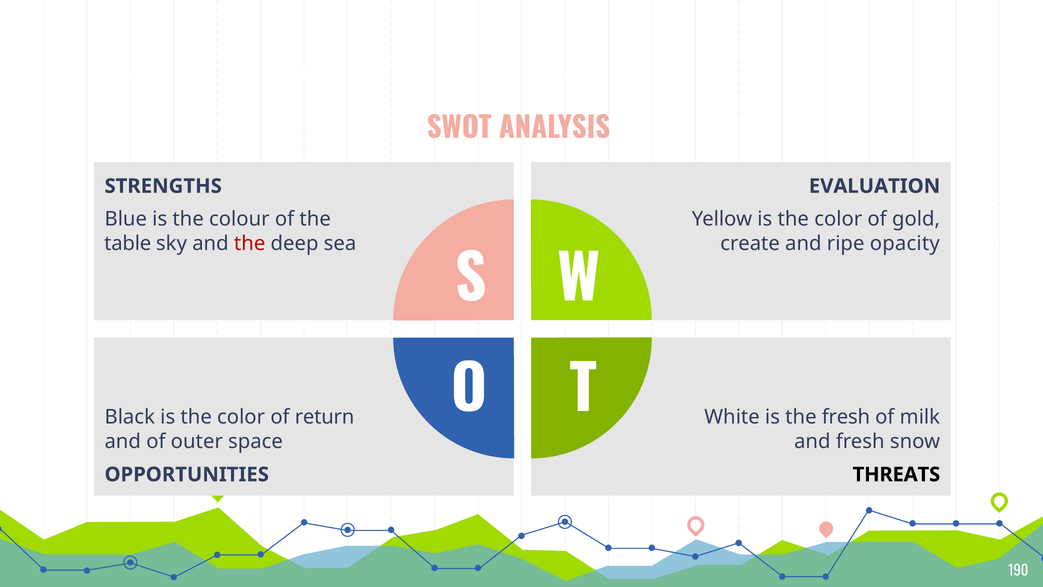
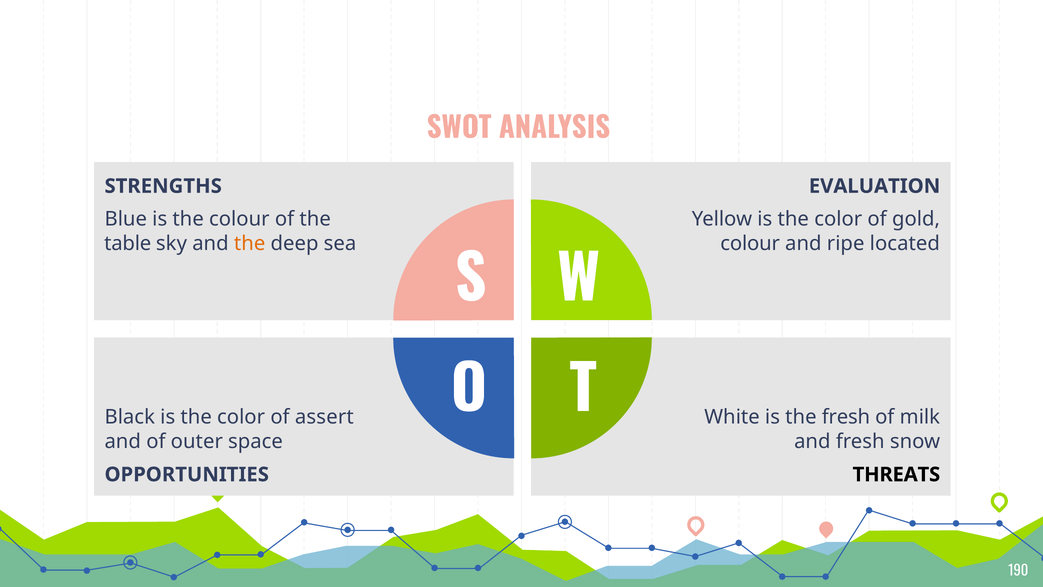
the colour: red -> orange (250, 243)
create: create -> colour (750, 243)
opacity: opacity -> located (905, 243)
return: return -> assert (324, 417)
